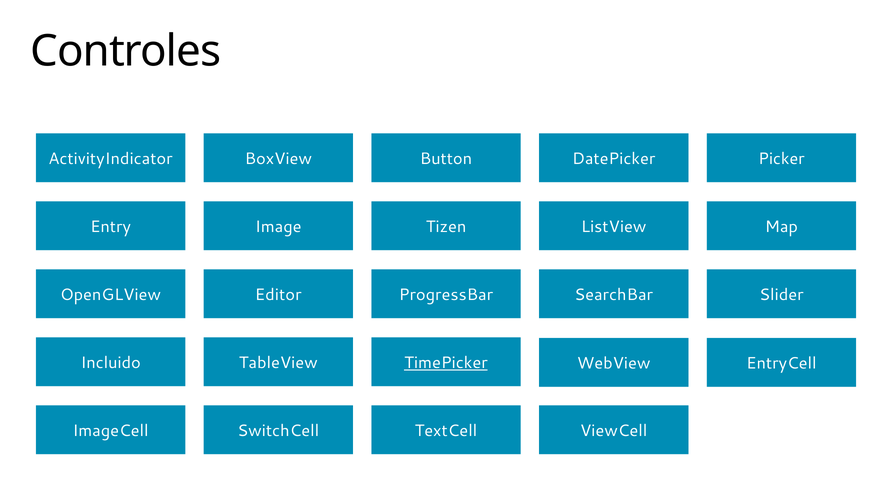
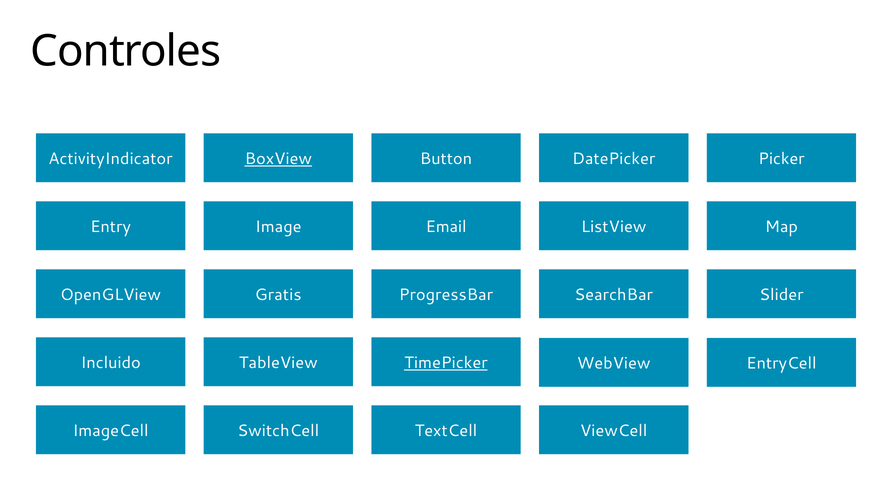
BoxView underline: none -> present (278, 159)
Tizen: Tizen -> Email (446, 227)
Editor: Editor -> Gratis (278, 295)
